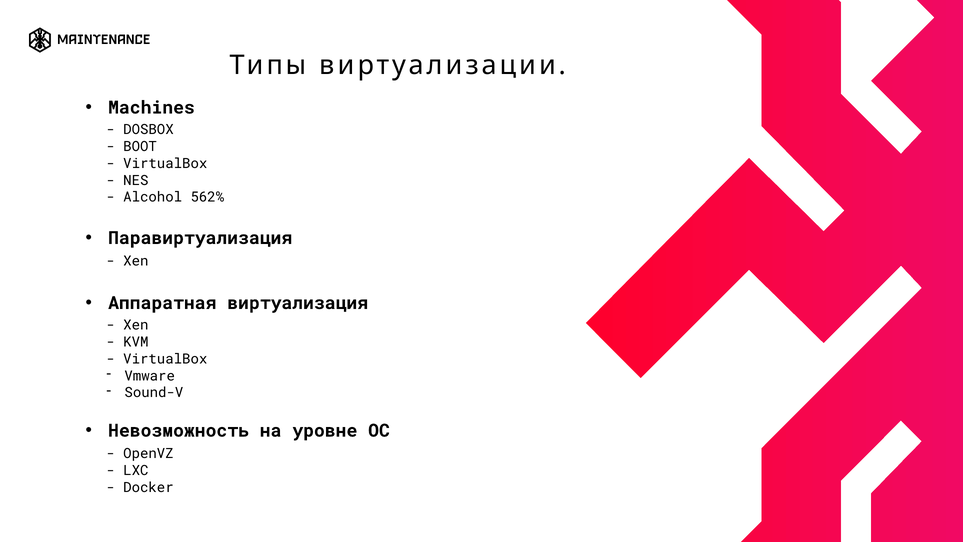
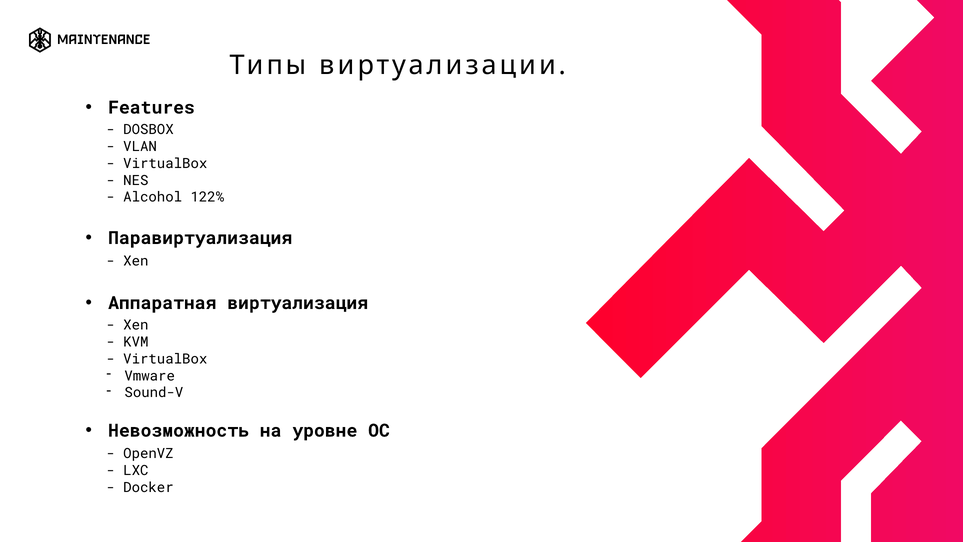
Machines: Machines -> Features (151, 108)
BOOT: BOOT -> VLAN (140, 147)
562%: 562% -> 122% (207, 197)
